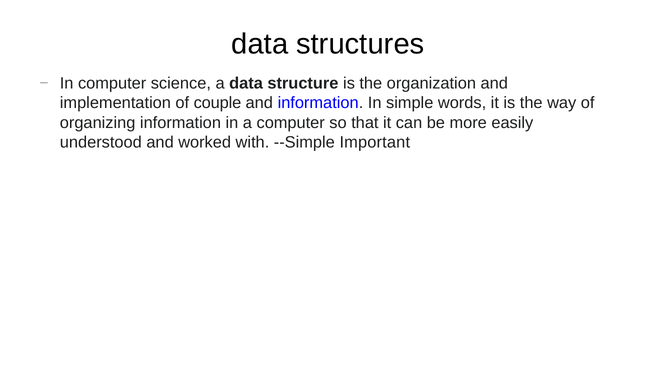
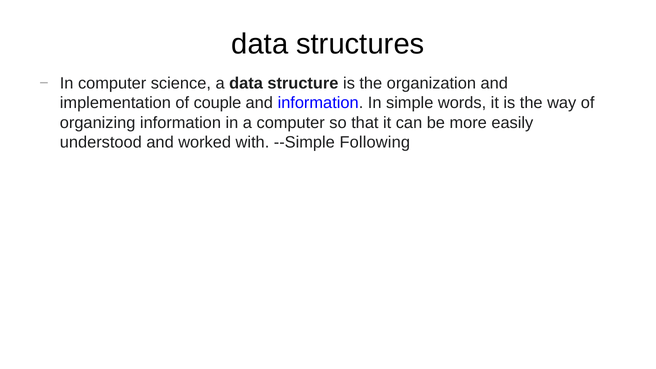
Important: Important -> Following (375, 142)
